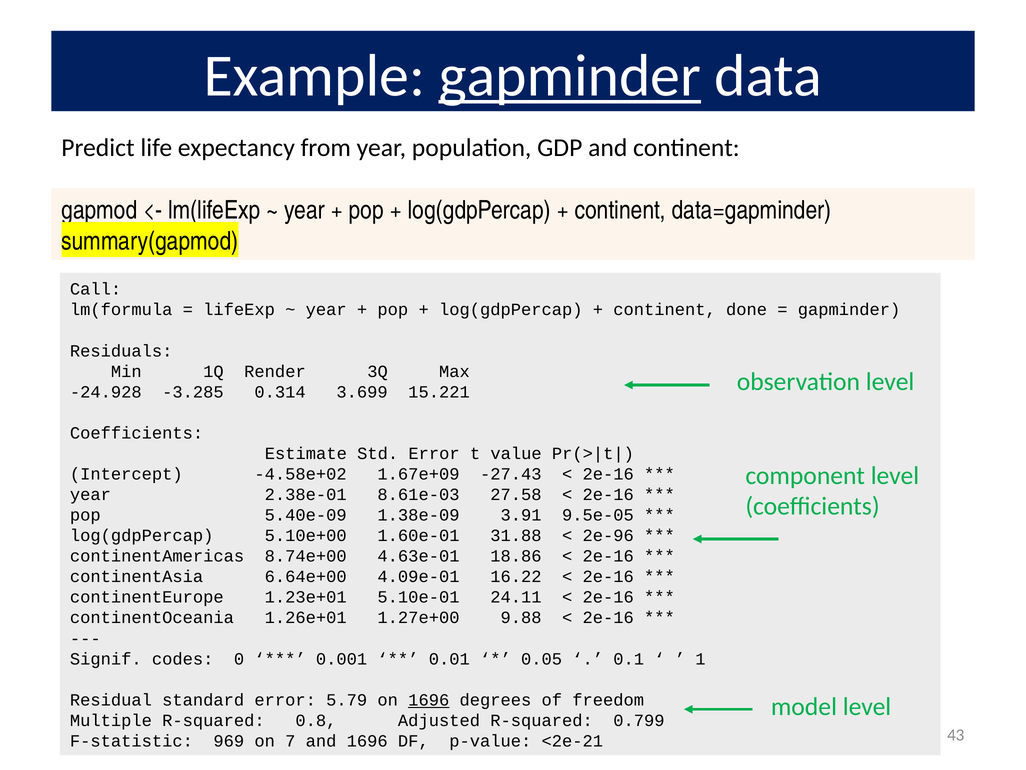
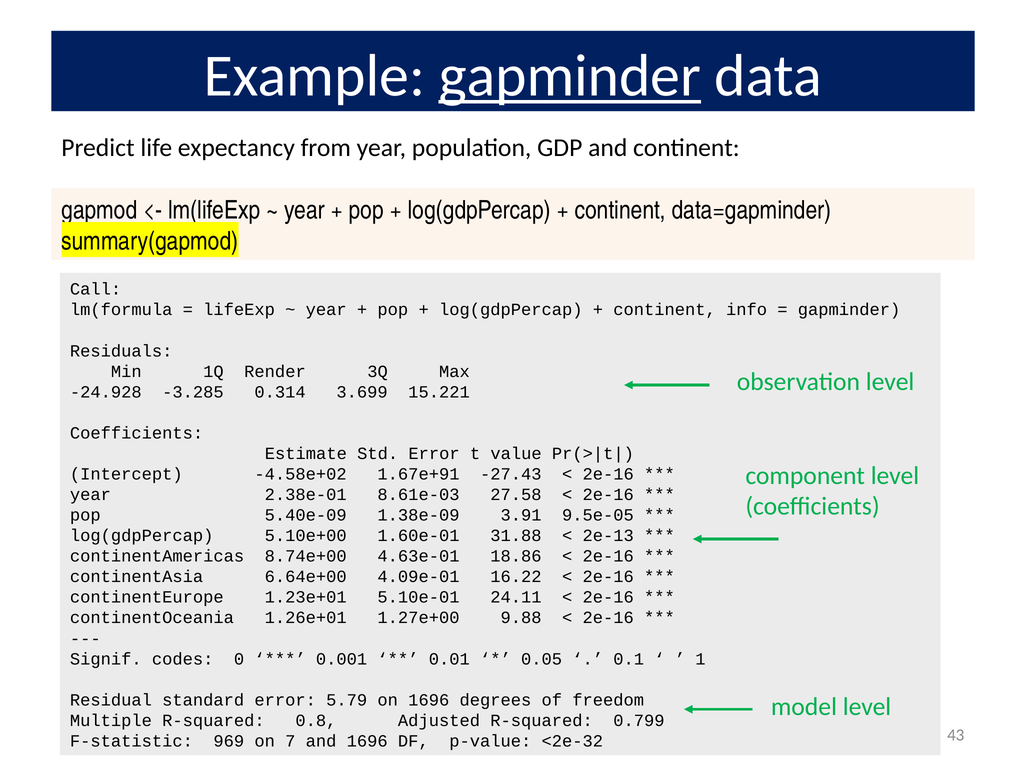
done: done -> info (747, 310)
1.67e+09: 1.67e+09 -> 1.67e+91 (419, 474)
2e-96: 2e-96 -> 2e-13 (608, 535)
1696 underline: present -> none (429, 700)
<2e-21: <2e-21 -> <2e-32 (572, 741)
